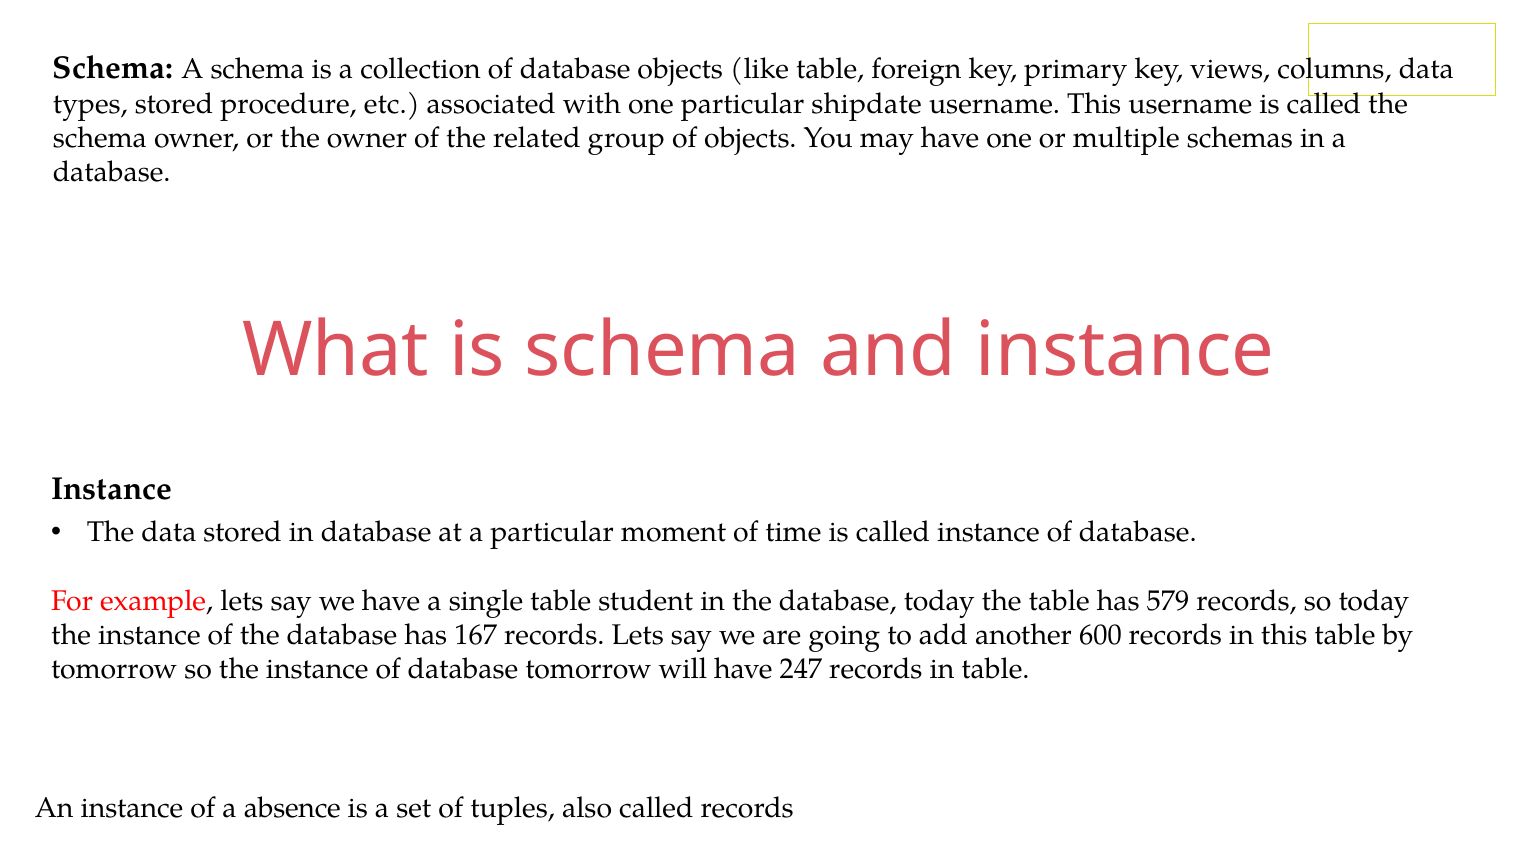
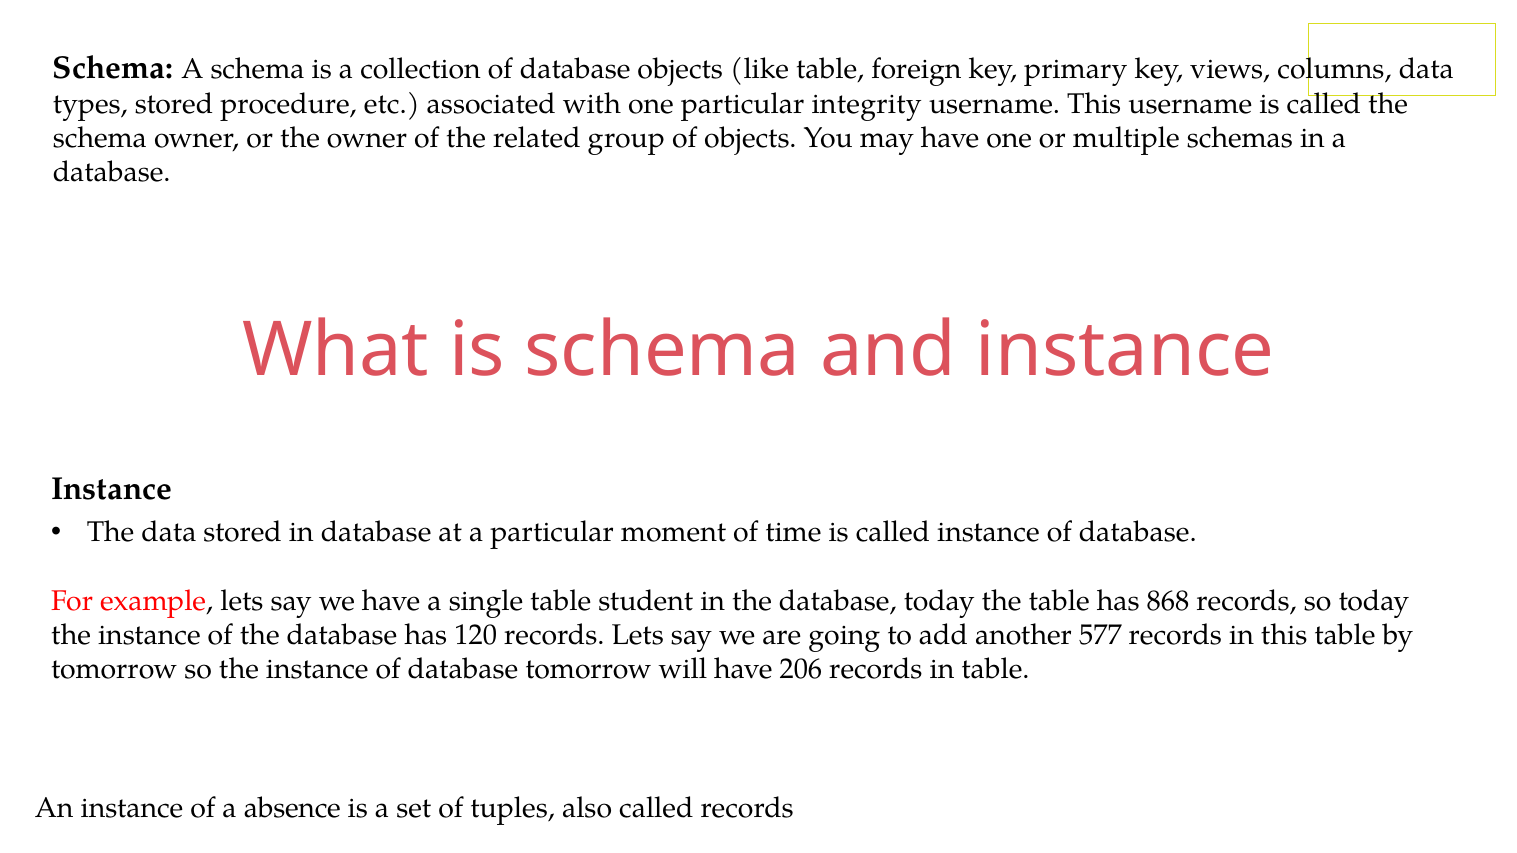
shipdate: shipdate -> integrity (867, 104)
579: 579 -> 868 (1168, 601)
167: 167 -> 120 (476, 635)
600: 600 -> 577 (1100, 635)
247: 247 -> 206 (801, 669)
